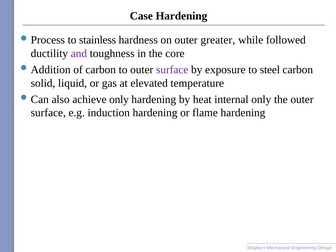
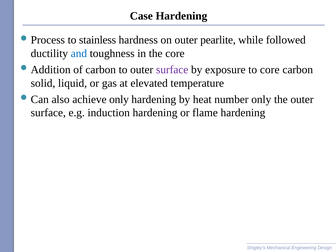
greater: greater -> pearlite (218, 40)
and colour: purple -> blue (79, 53)
to steel: steel -> core (270, 70)
internal: internal -> number (231, 99)
